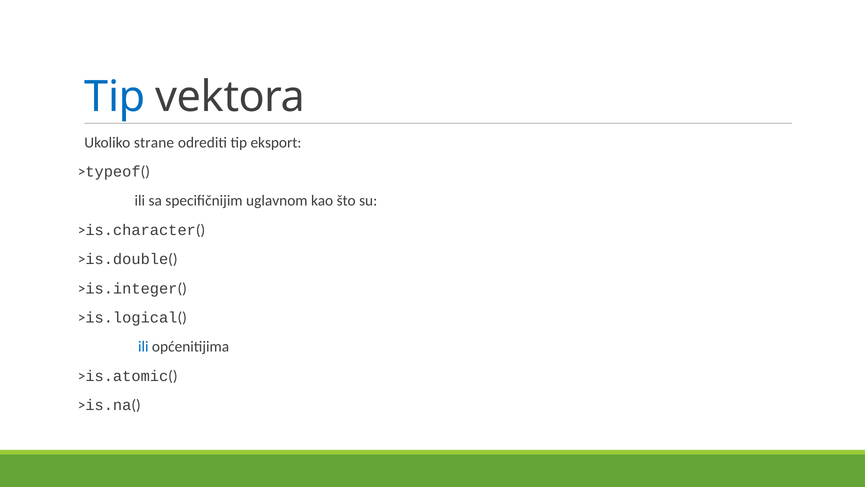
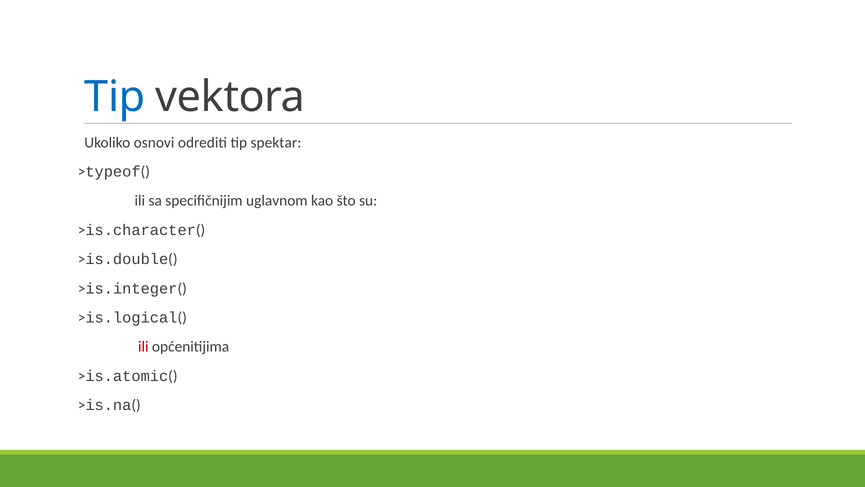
strane: strane -> osnovi (154, 142)
eksport: eksport -> spektar (276, 142)
ili colour: blue -> red (143, 347)
